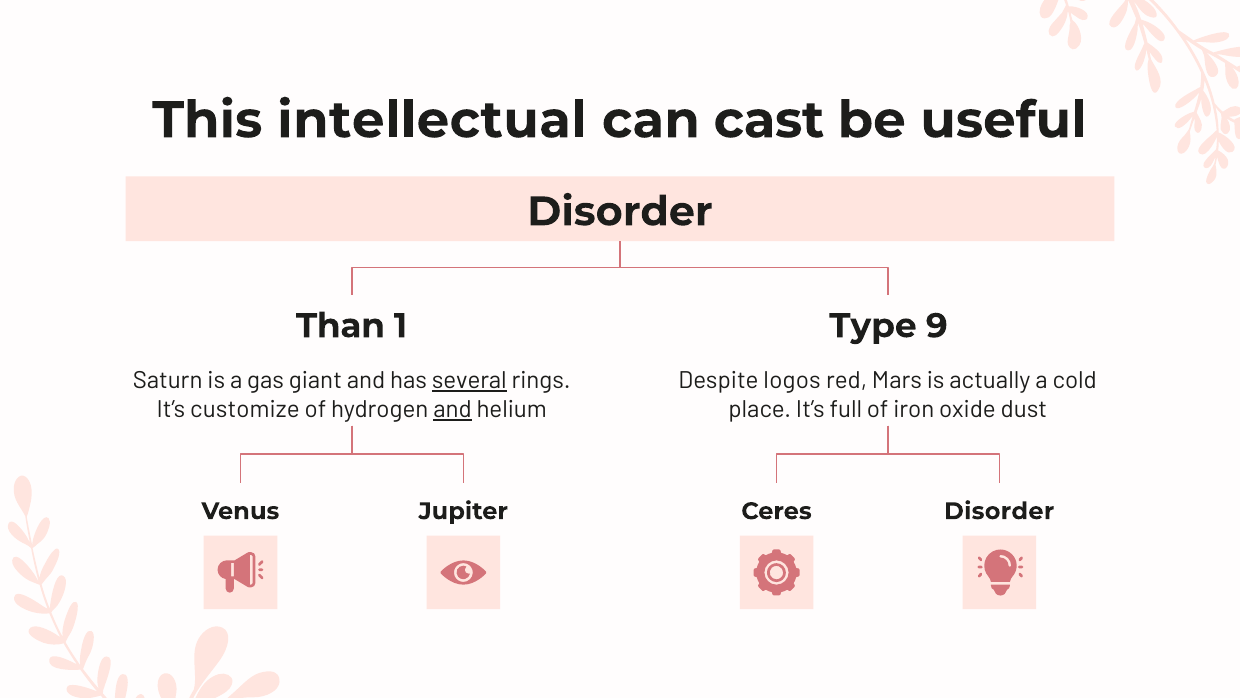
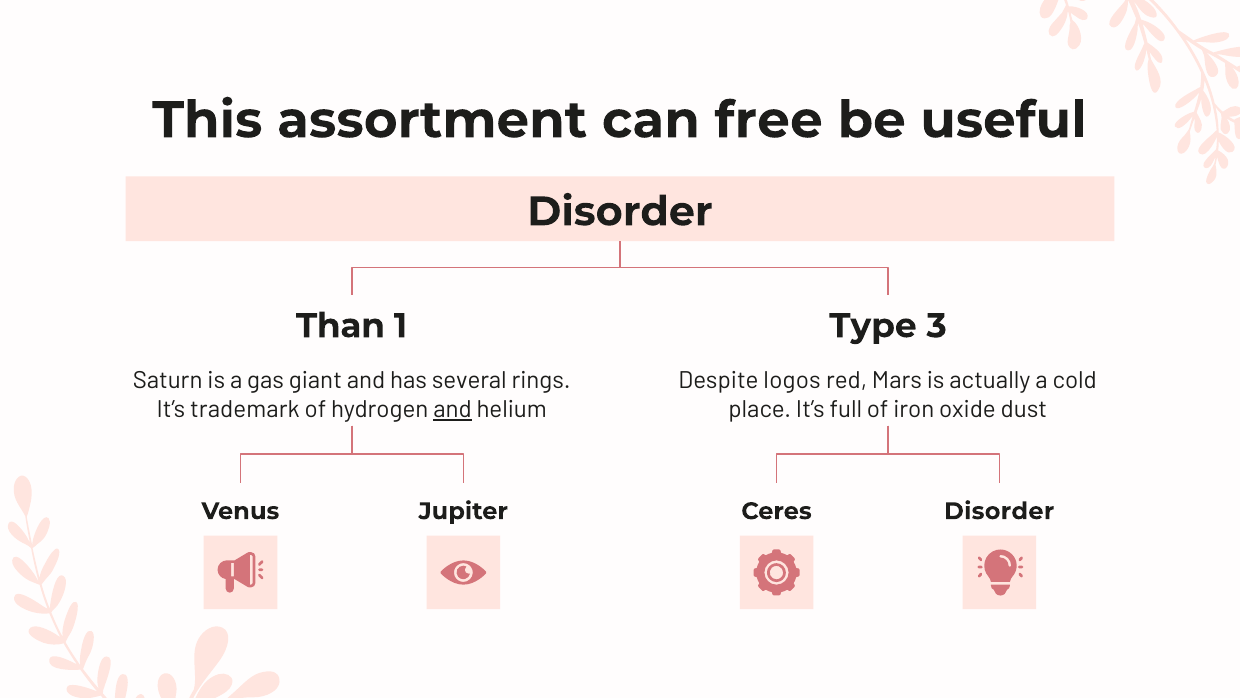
intellectual: intellectual -> assortment (432, 120)
cast: cast -> free (769, 120)
9: 9 -> 3 (937, 326)
several underline: present -> none (469, 380)
customize: customize -> trademark (245, 409)
